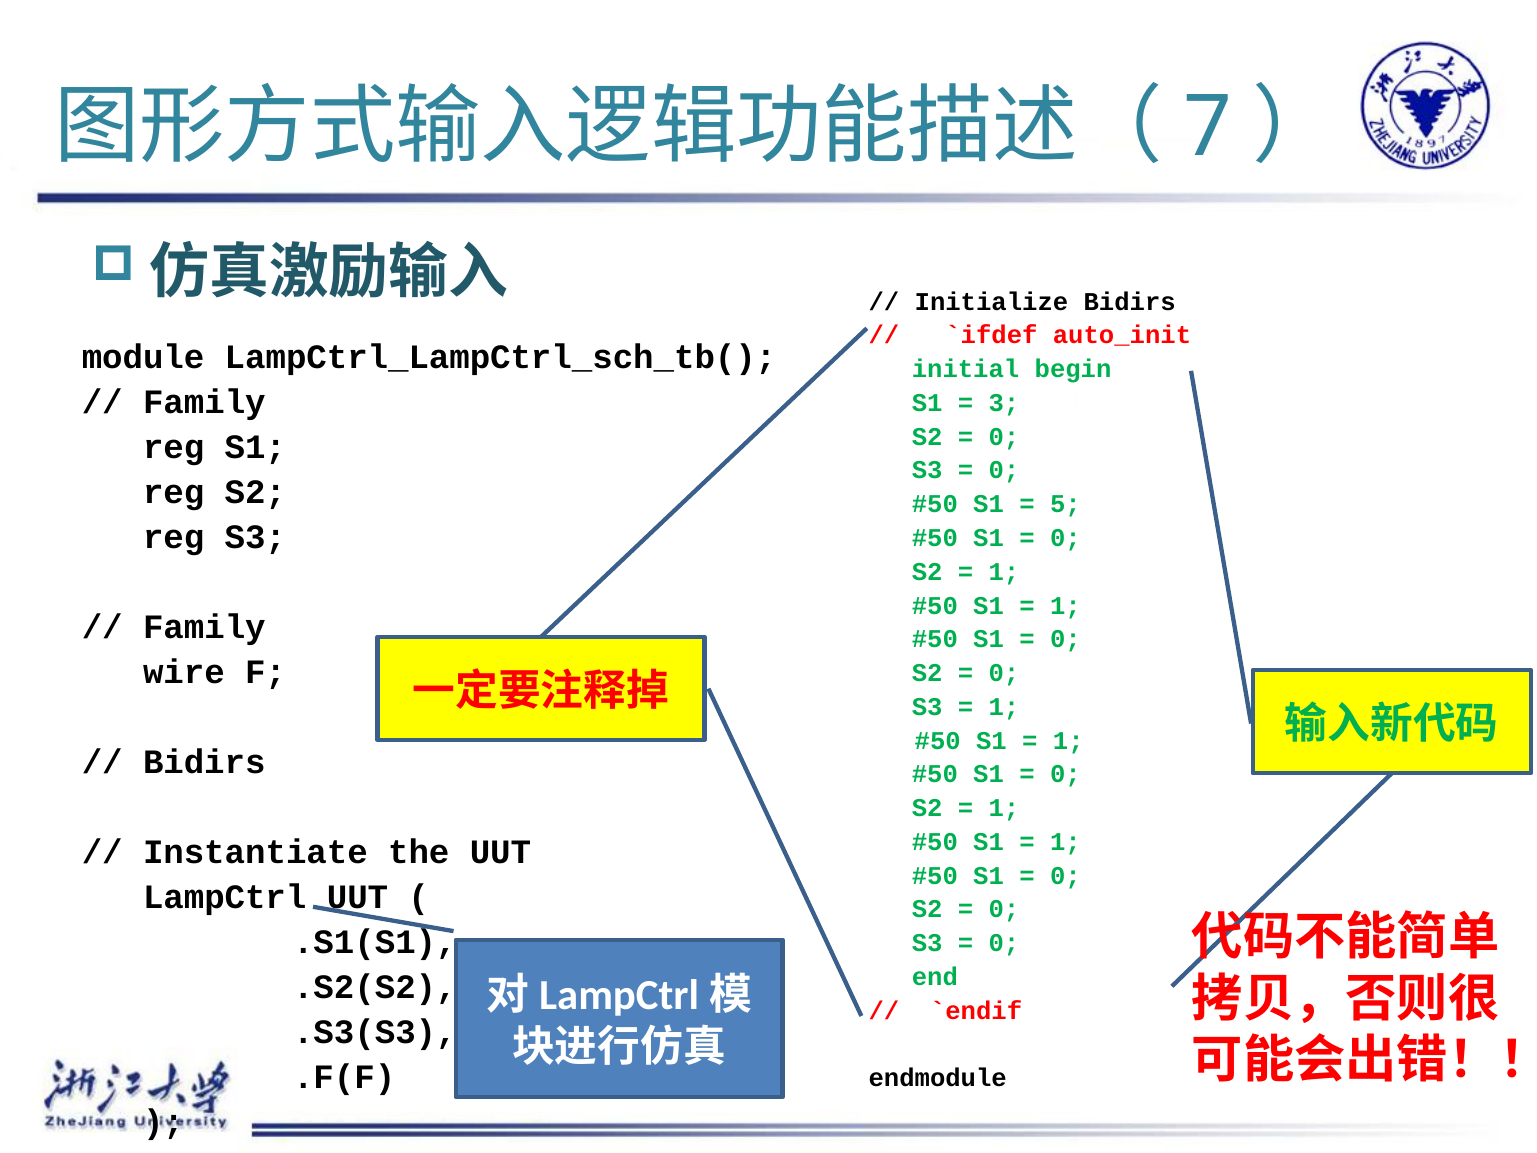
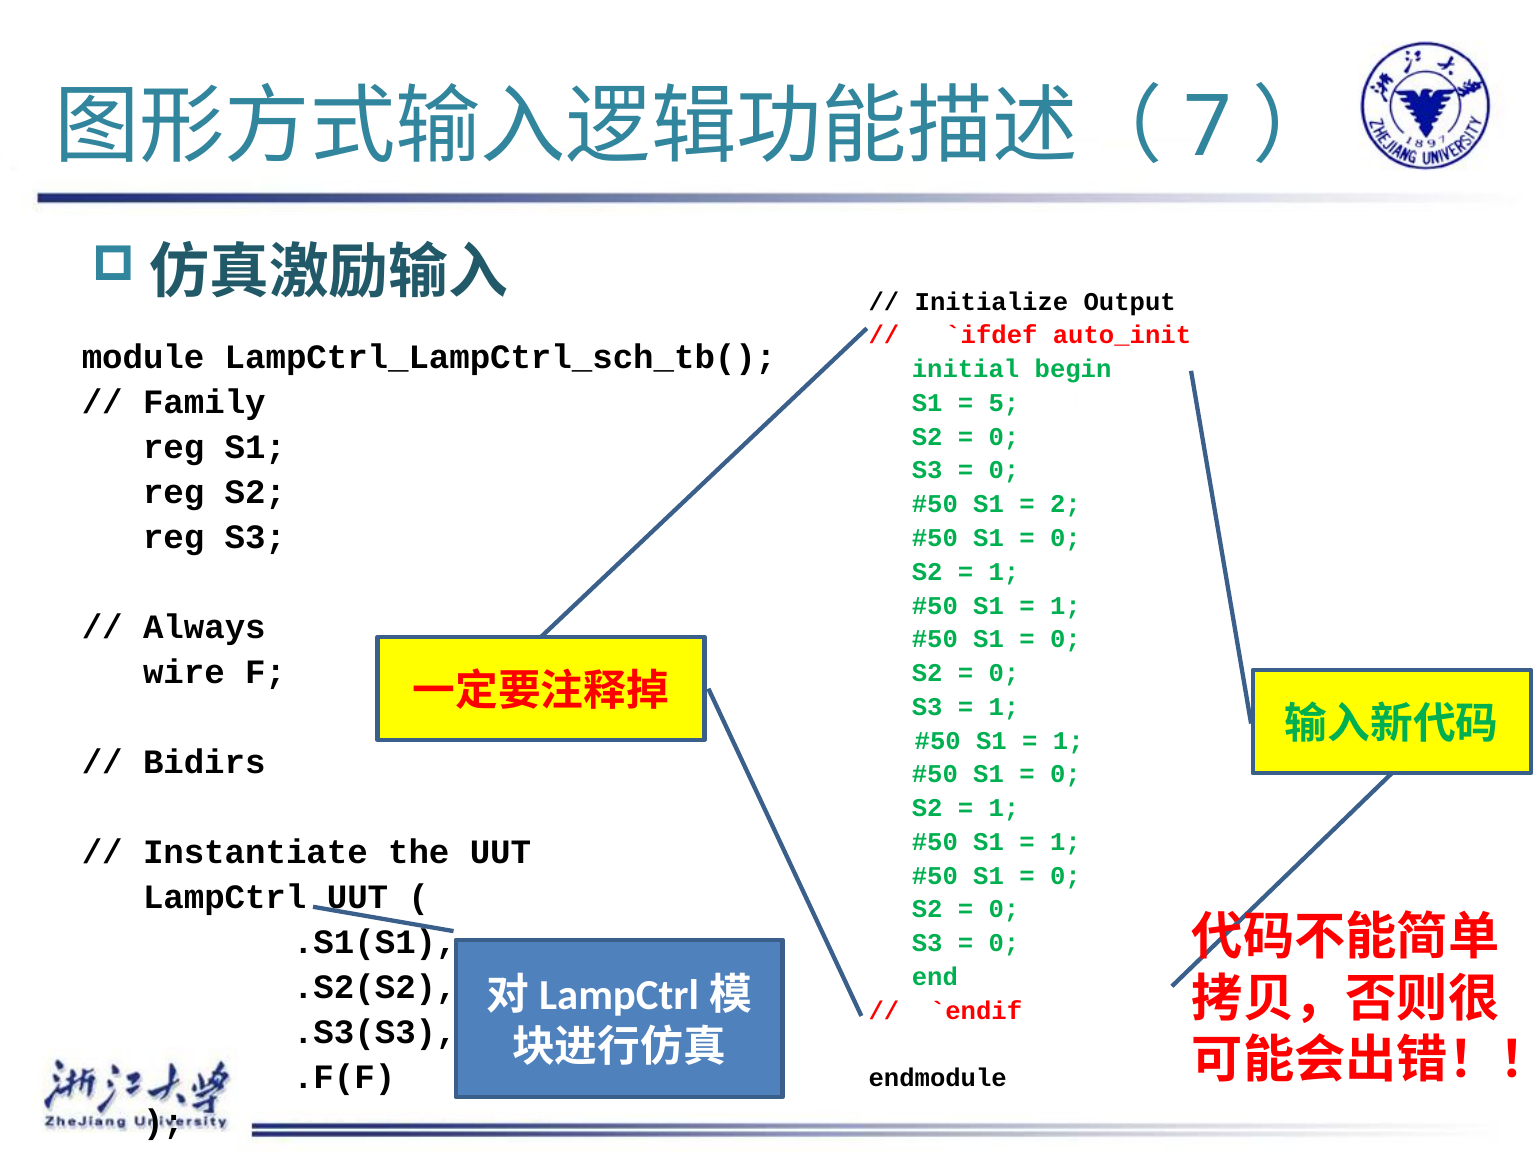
Initialize Bidirs: Bidirs -> Output (1130, 302)
3: 3 -> 5 (1004, 403)
5: 5 -> 2 (1065, 504)
Family: Family -> Always (204, 627)
